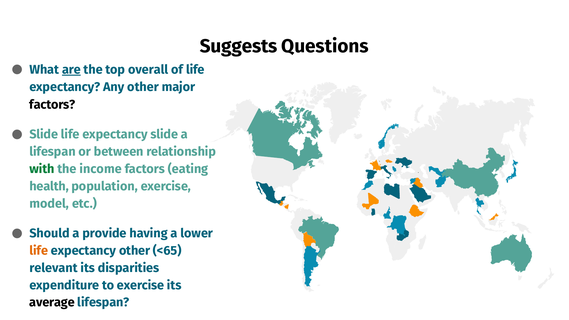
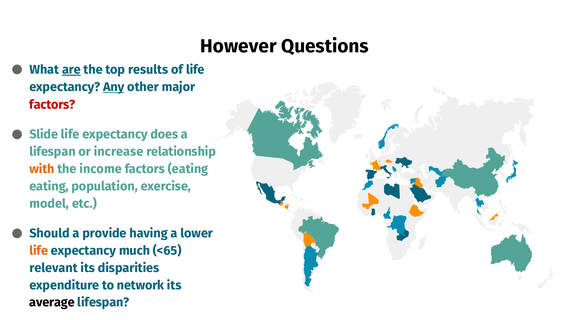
Suggests: Suggests -> However (238, 46)
overall: overall -> results (148, 70)
Any underline: none -> present (114, 87)
factors colour: black -> red (52, 105)
expectancy slide: slide -> does (164, 134)
between: between -> increase (119, 152)
with colour: green -> orange (42, 169)
health: health -> eating (49, 186)
expectancy other: other -> much (135, 251)
to exercise: exercise -> network (141, 285)
